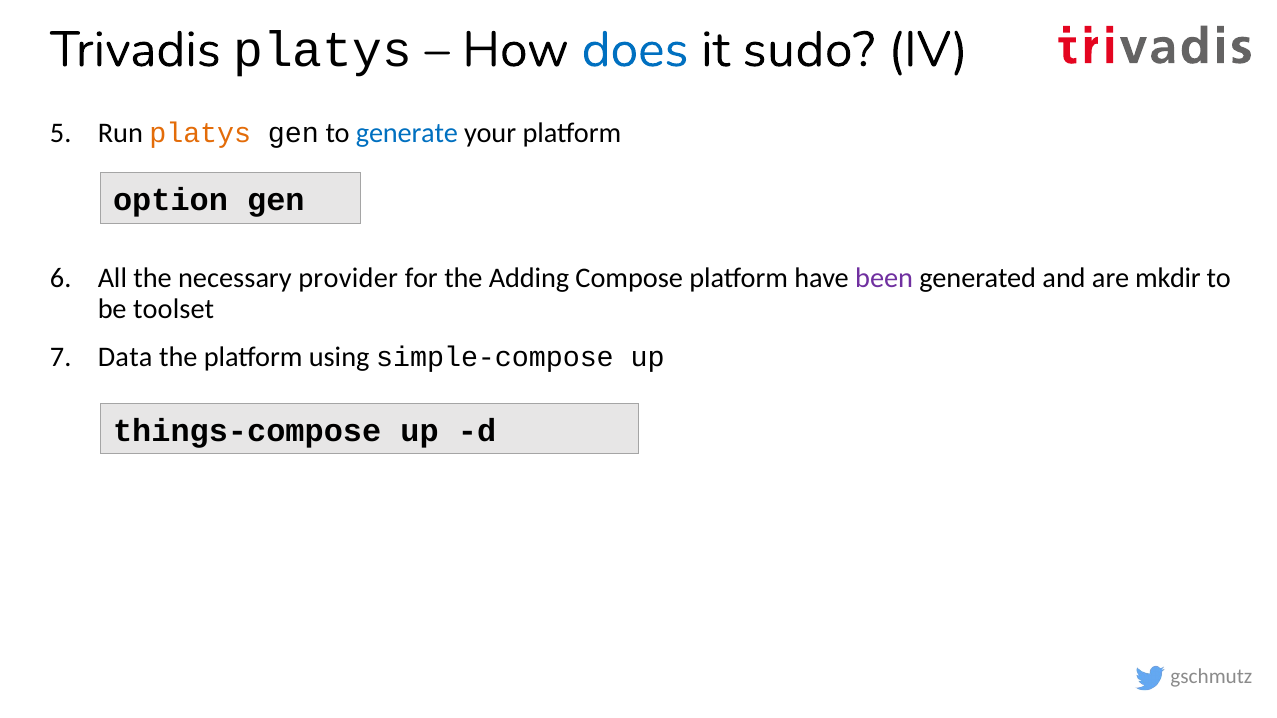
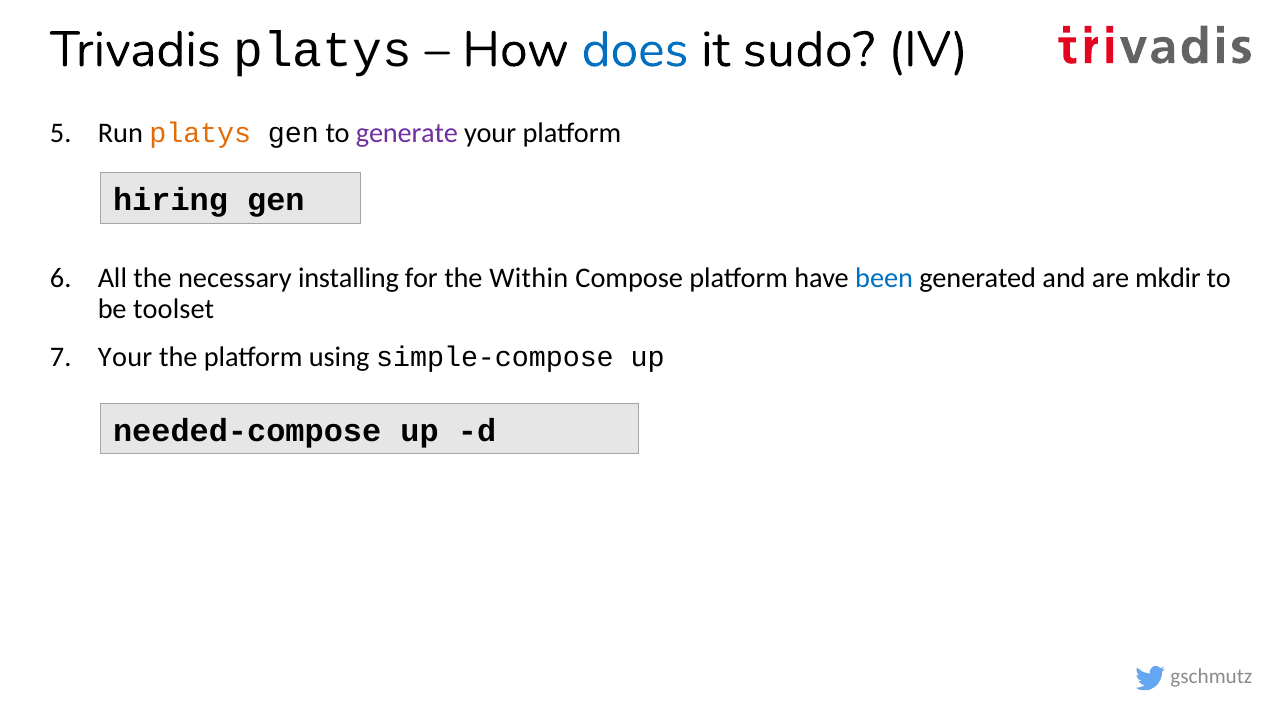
generate colour: blue -> purple (407, 133)
option: option -> hiring (171, 200)
provider: provider -> installing (348, 279)
Adding: Adding -> Within (529, 279)
been colour: purple -> blue (884, 279)
Data: Data -> Your (125, 358)
things-compose: things-compose -> needed-compose (247, 431)
